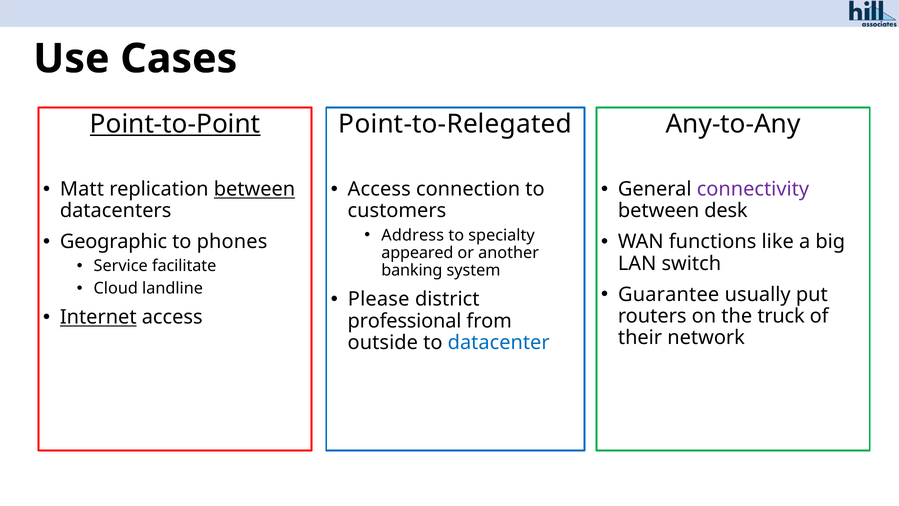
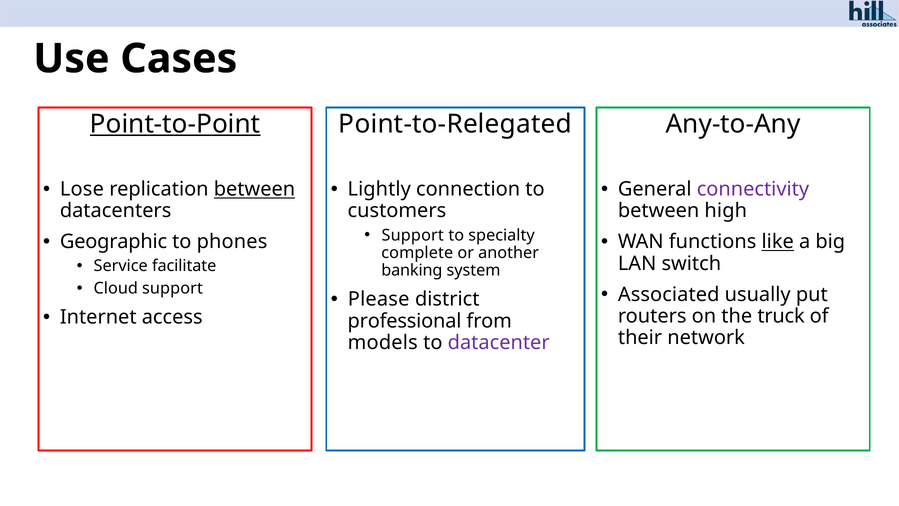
Matt: Matt -> Lose (82, 189)
Access: Access -> Lightly (379, 189)
desk: desk -> high (726, 211)
Address: Address -> Support (413, 235)
like underline: none -> present (778, 242)
appeared: appeared -> complete (417, 253)
Cloud landline: landline -> support (172, 288)
Guarantee: Guarantee -> Associated (669, 294)
Internet underline: present -> none (98, 317)
outside: outside -> models (383, 342)
datacenter colour: blue -> purple (499, 342)
